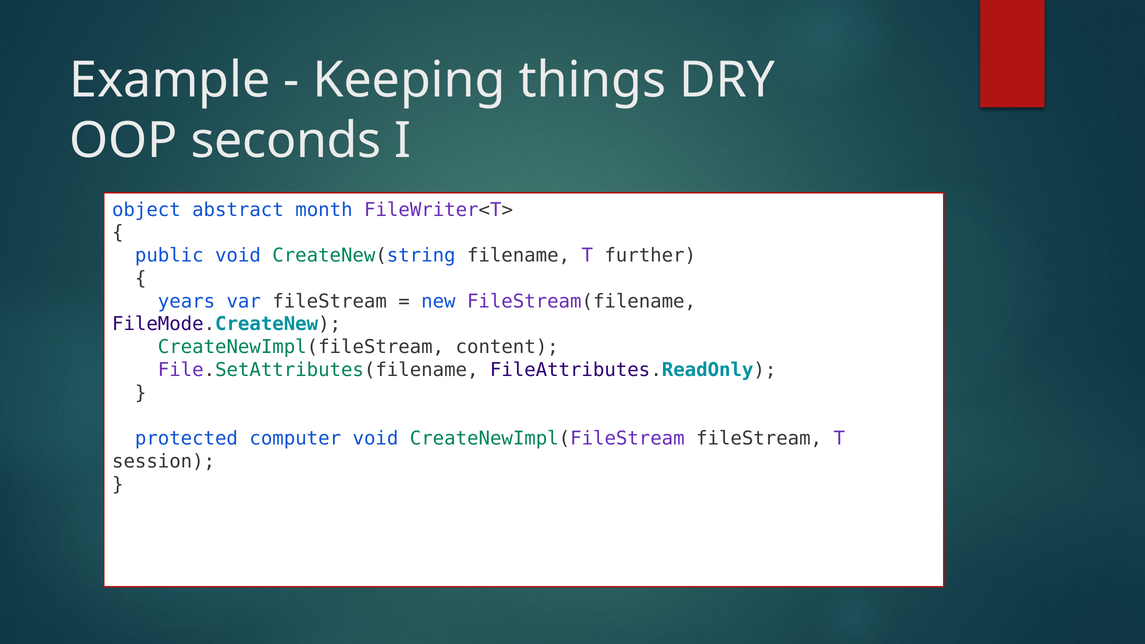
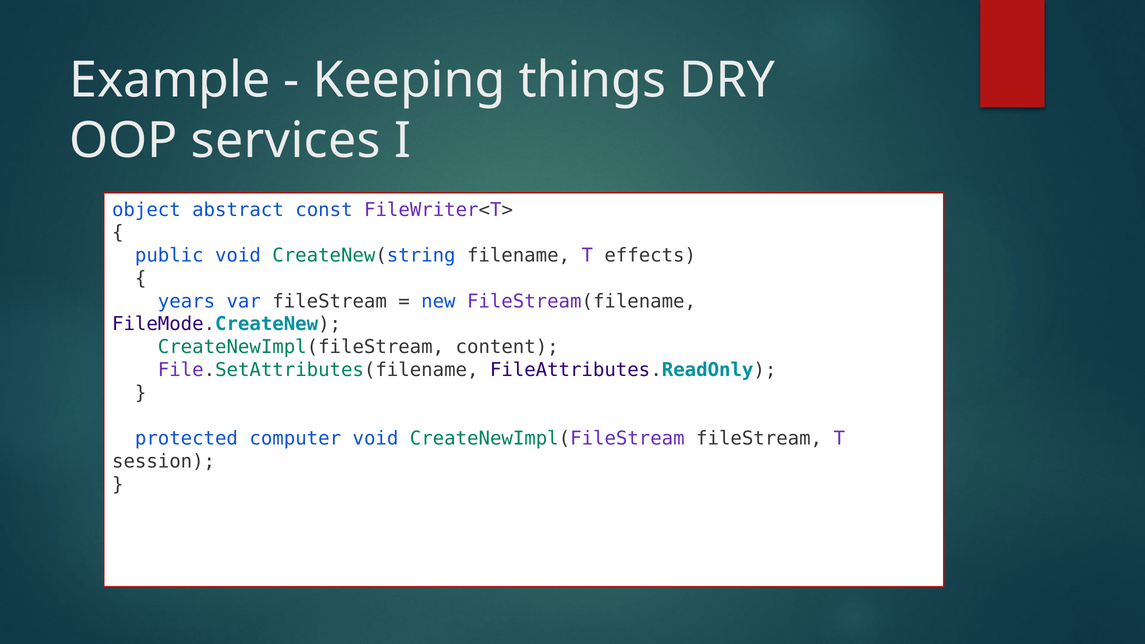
seconds: seconds -> services (286, 141)
month: month -> const (324, 210)
further: further -> effects (650, 256)
